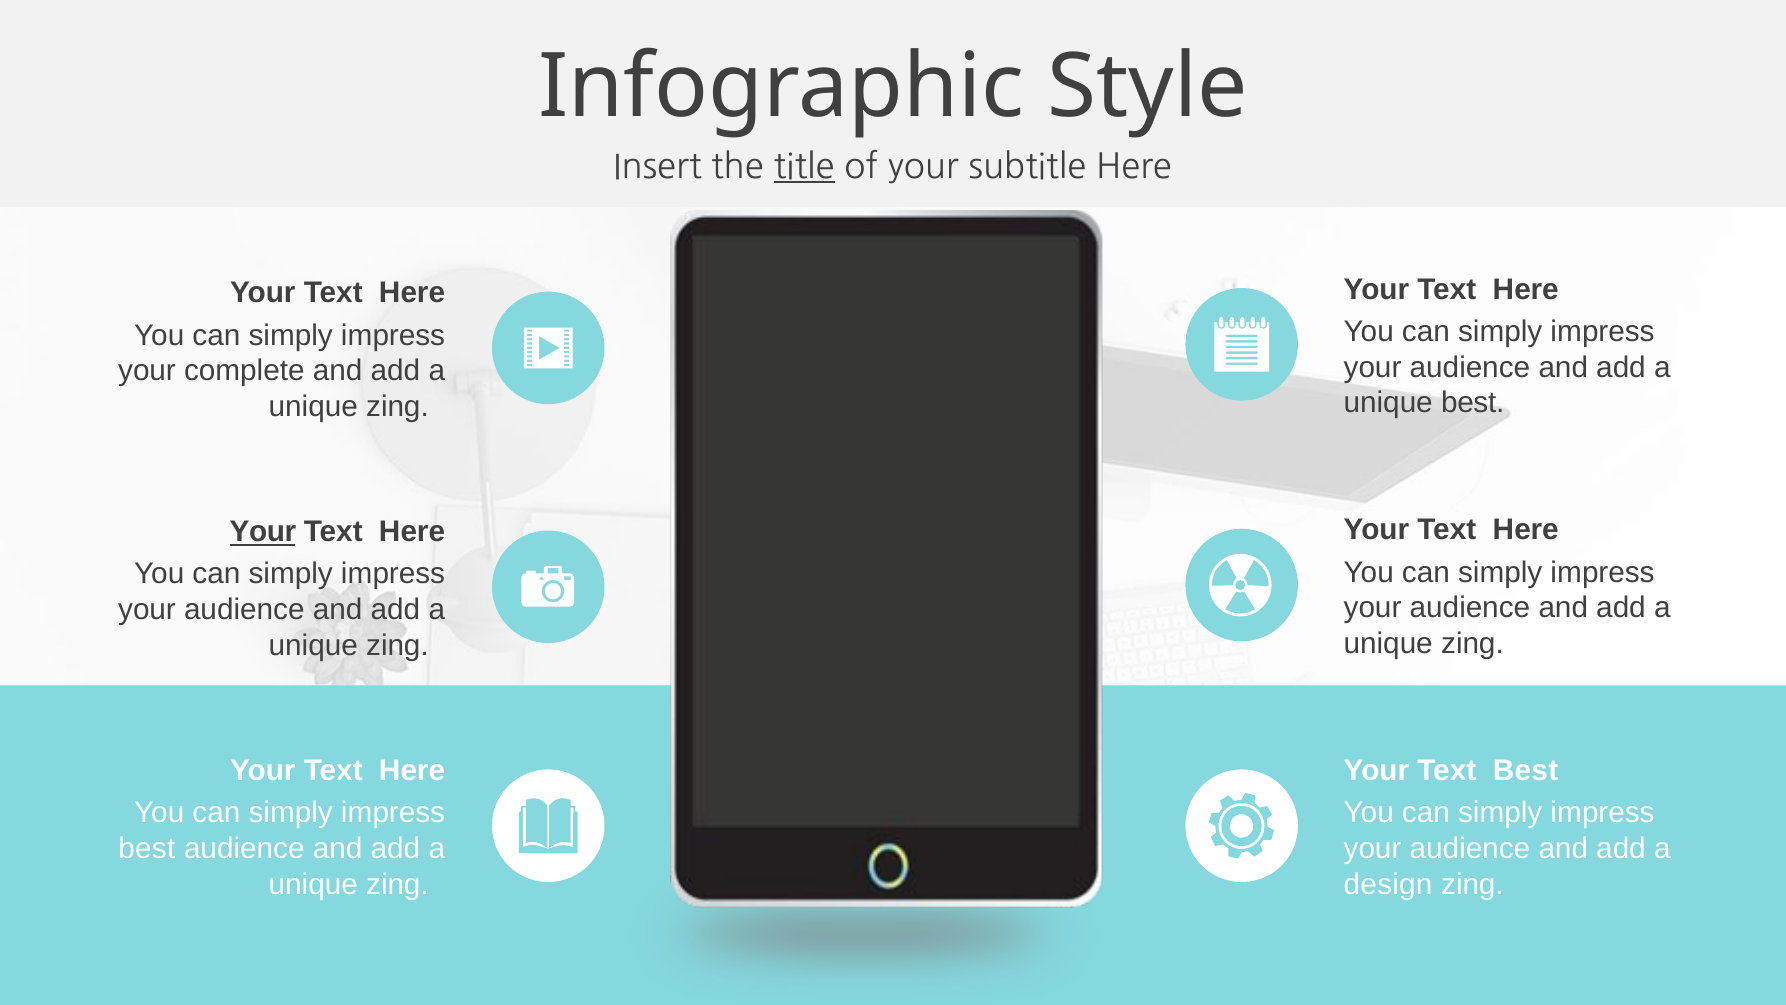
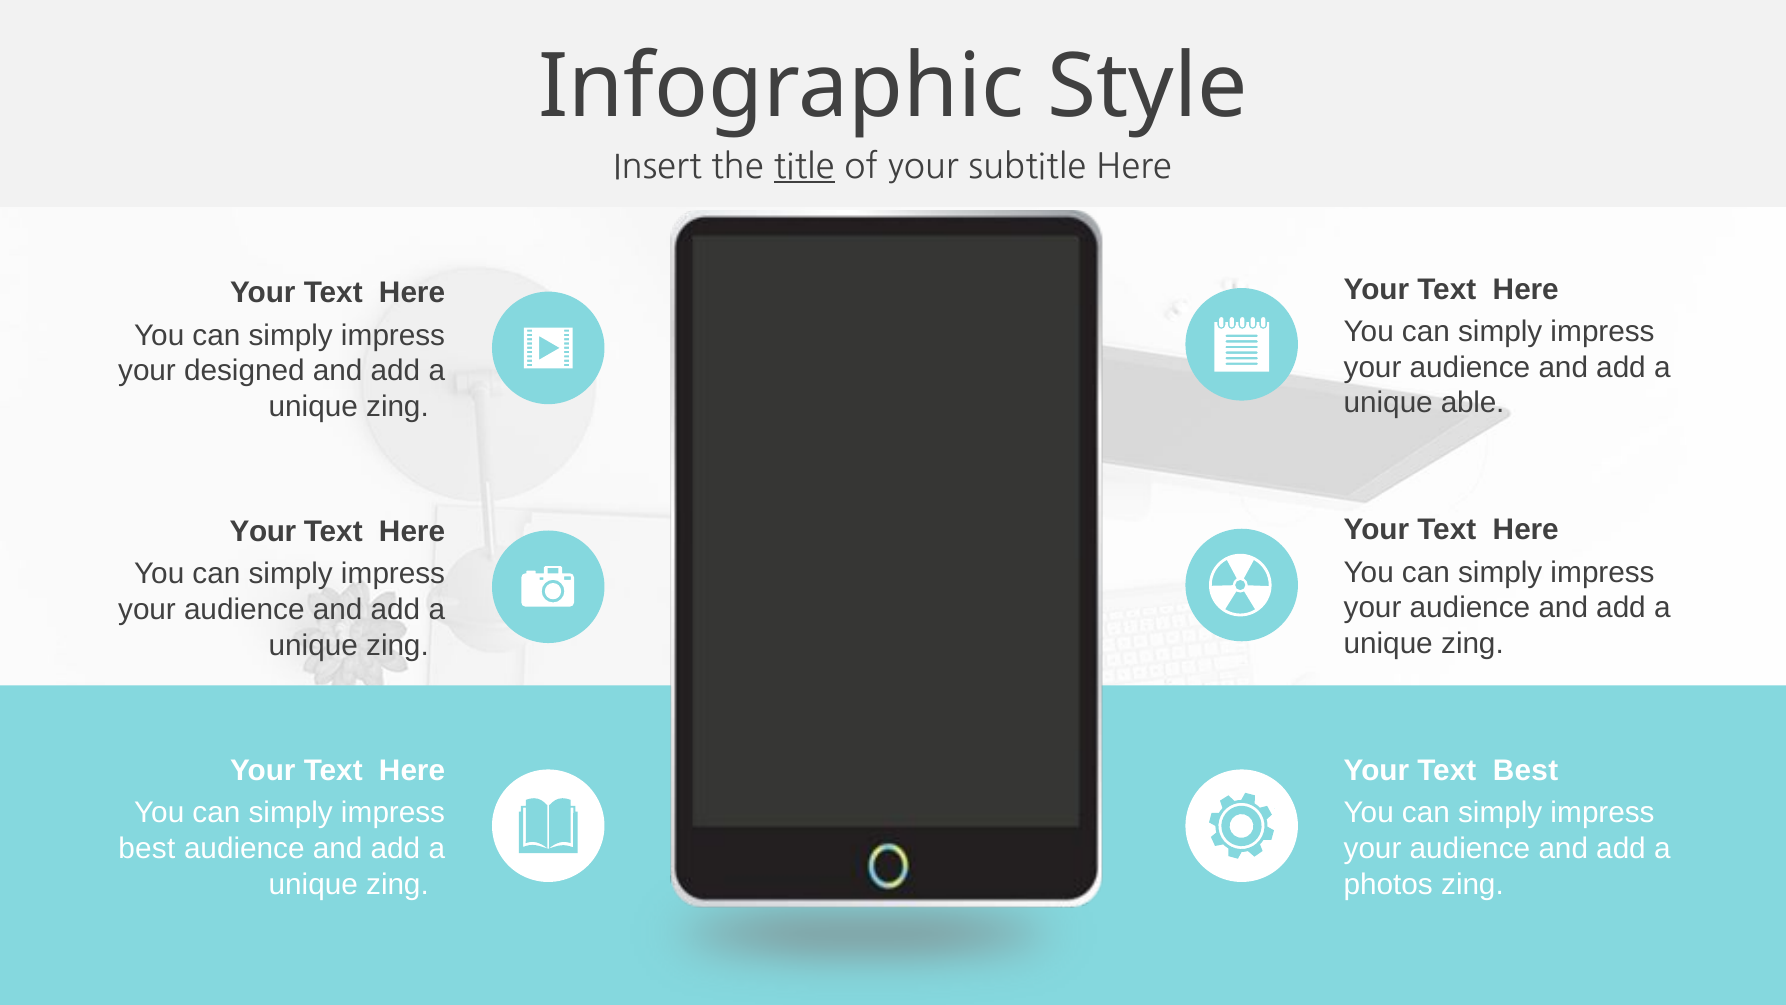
complete: complete -> designed (244, 371)
unique best: best -> able (1473, 403)
Your underline: present -> none (263, 532)
design: design -> photos (1388, 884)
